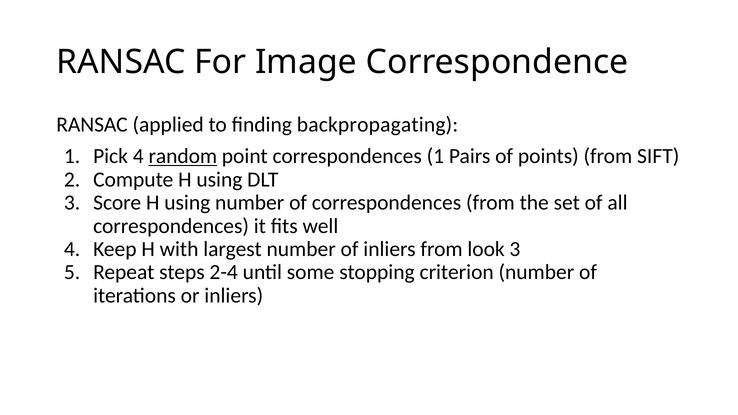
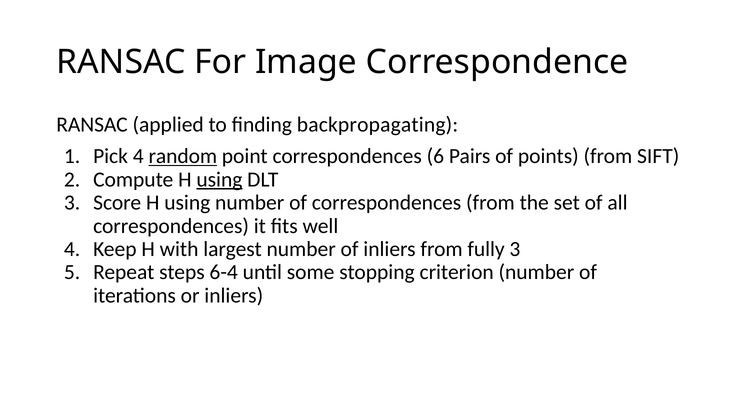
correspondences 1: 1 -> 6 (435, 156)
using underline: none -> present (219, 179)
look: look -> fully (486, 249)
2-4: 2-4 -> 6-4 (224, 272)
